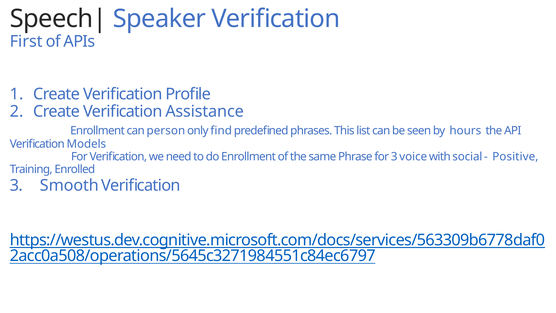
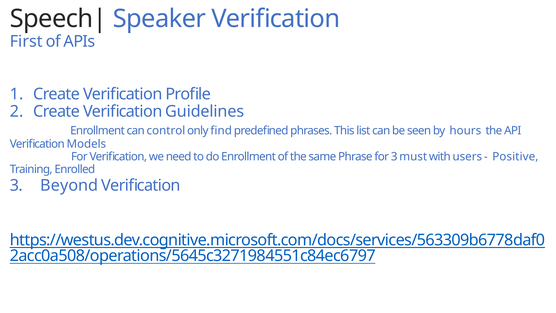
Assistance: Assistance -> Guidelines (205, 111)
person: person -> control (166, 131)
voice: voice -> must (413, 157)
social: social -> users (467, 157)
Smooth: Smooth -> Beyond (69, 185)
